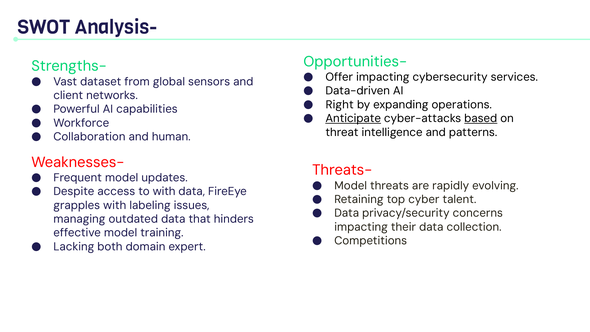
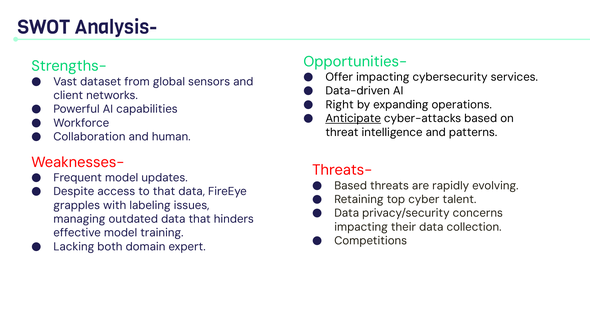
based underline: present -> none (481, 118)
Model: Model -> Based (351, 186)
to with: with -> that (164, 191)
